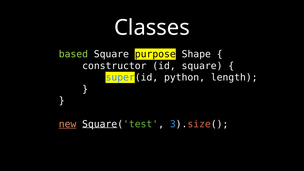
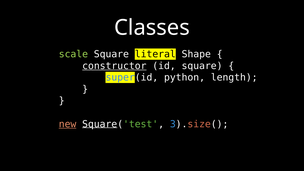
based: based -> scale (73, 54)
purpose: purpose -> literal (155, 54)
constructor underline: none -> present (114, 66)
